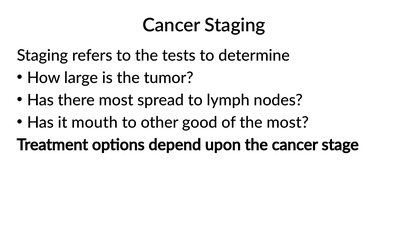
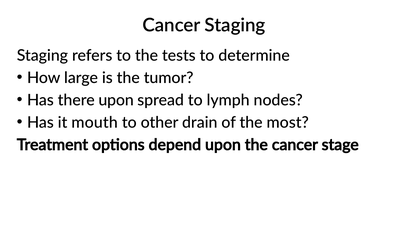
there most: most -> upon (116, 100)
good: good -> drain (200, 123)
